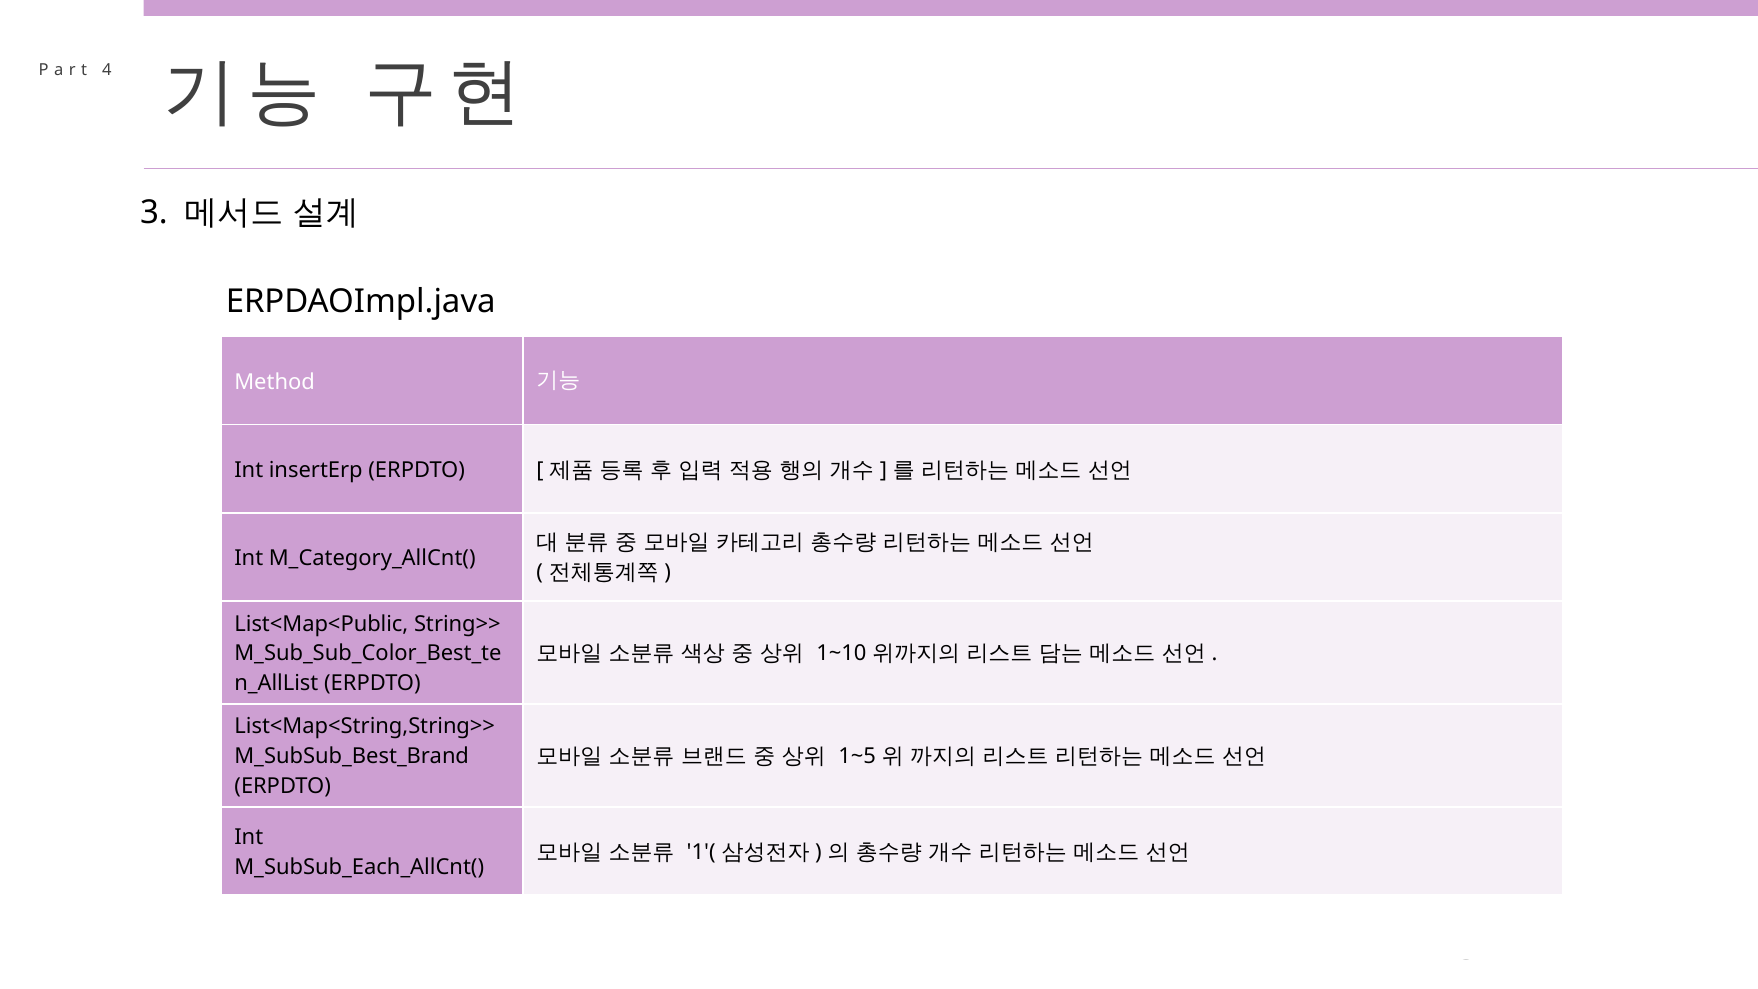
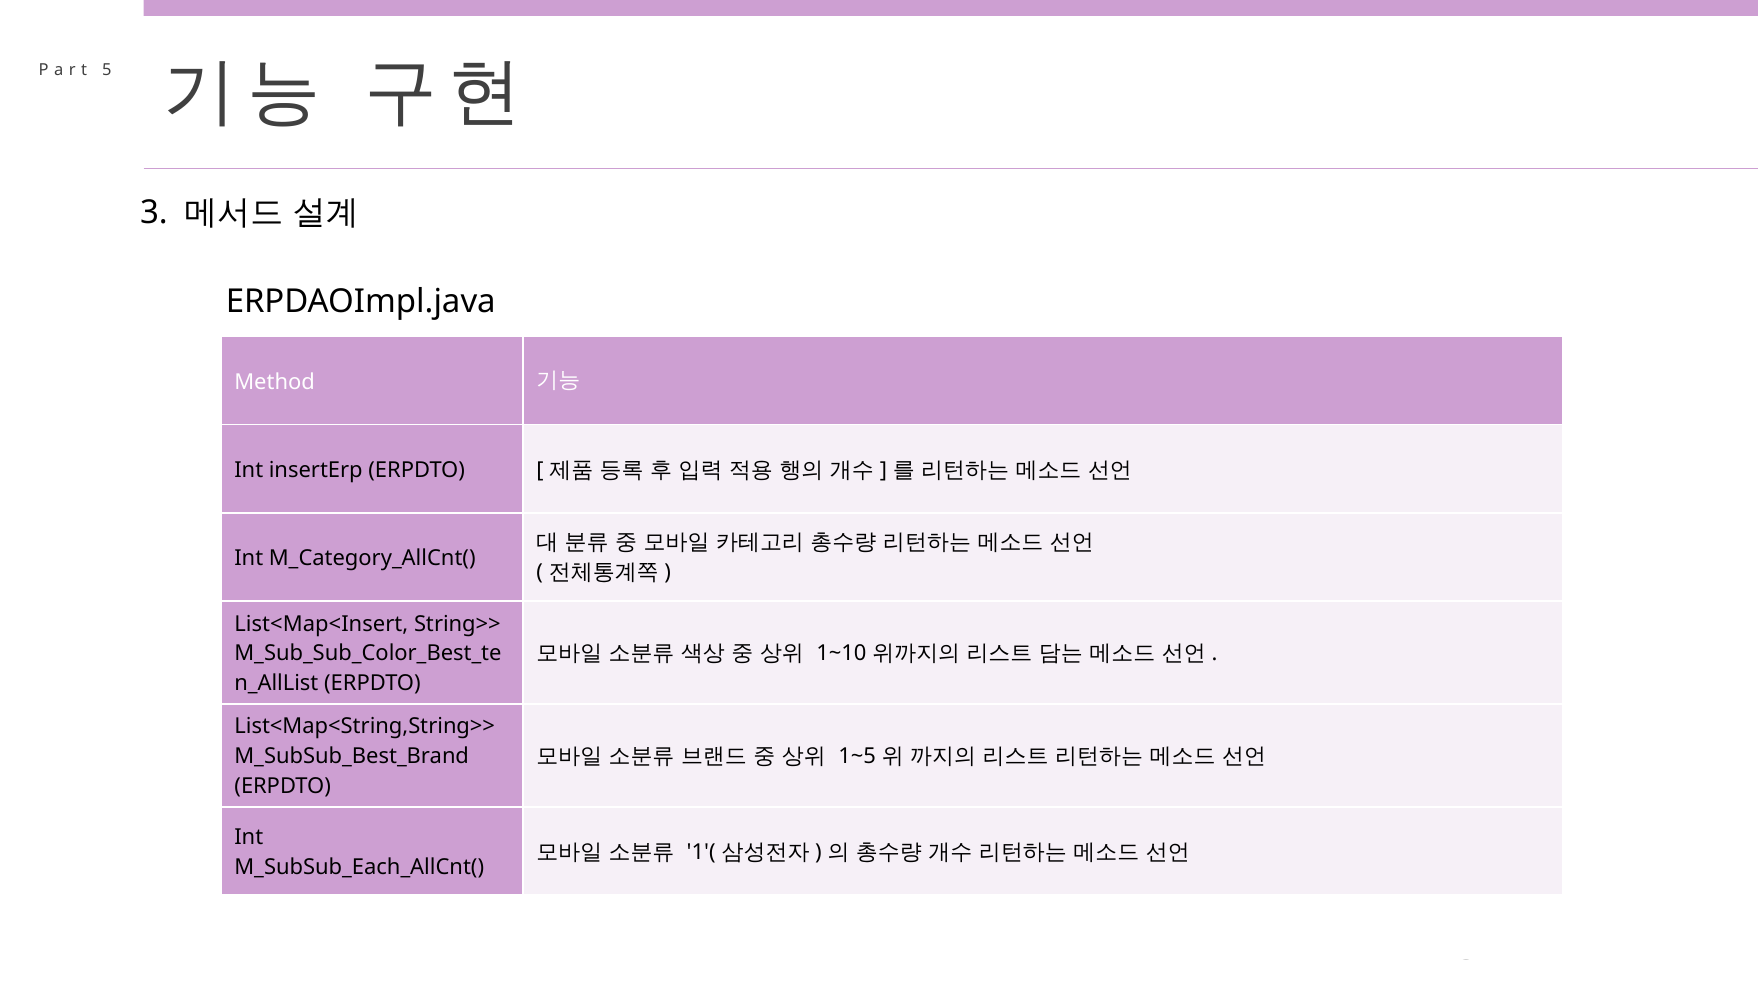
4: 4 -> 5 (107, 70)
List<Map<Public: List<Map<Public -> List<Map<Insert (321, 624)
